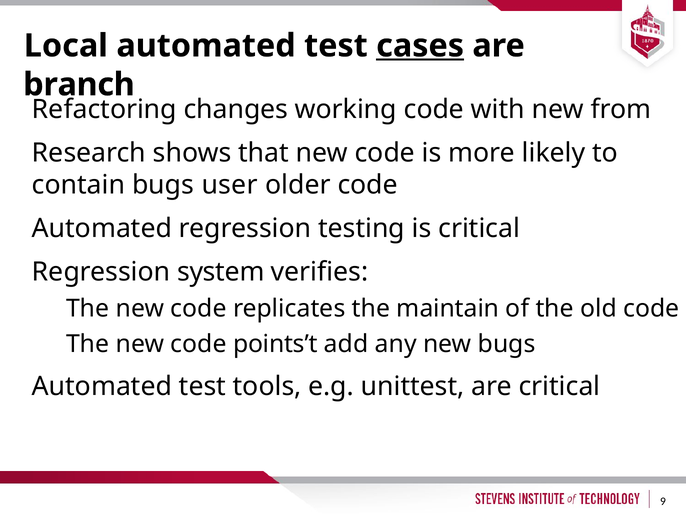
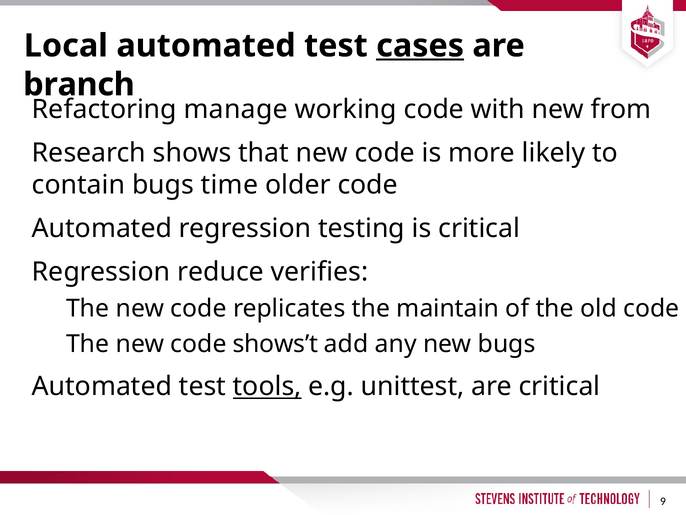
changes: changes -> manage (236, 110)
user: user -> time (230, 185)
system: system -> reduce (221, 272)
points’t: points’t -> shows’t (275, 344)
tools underline: none -> present (267, 386)
